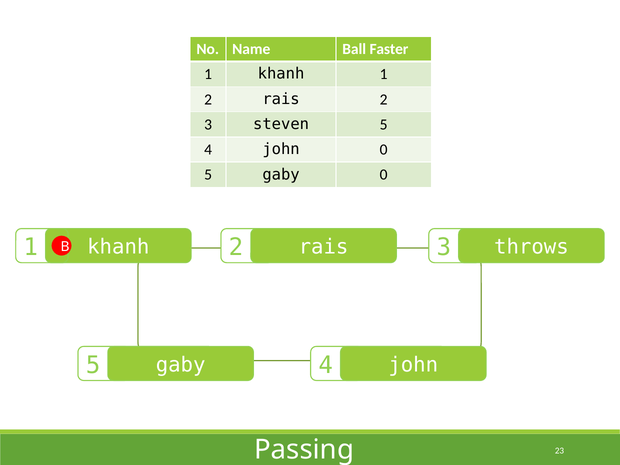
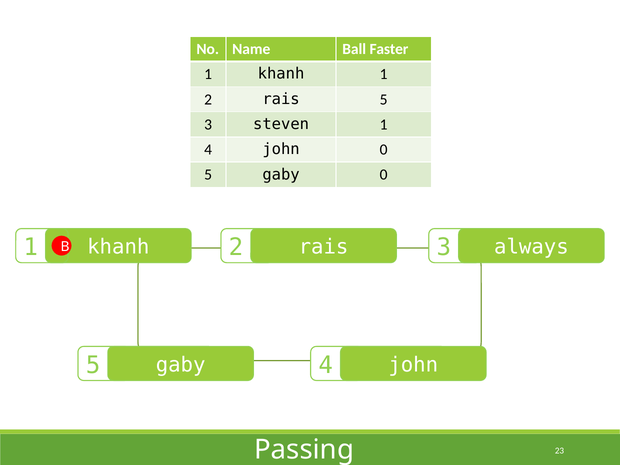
rais 2: 2 -> 5 (384, 99)
steven 5: 5 -> 1 (384, 125)
throws: throws -> always (531, 247)
